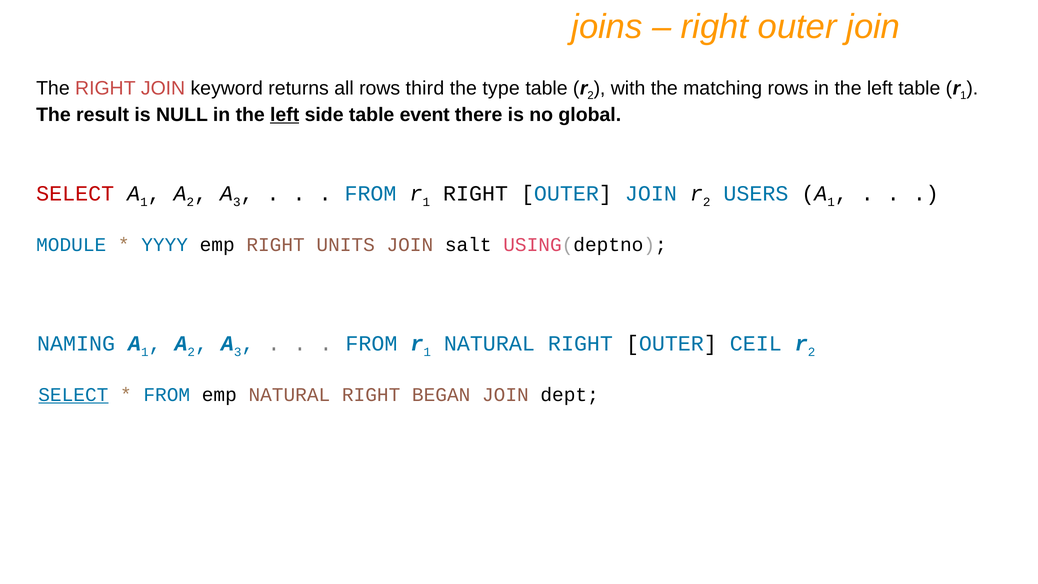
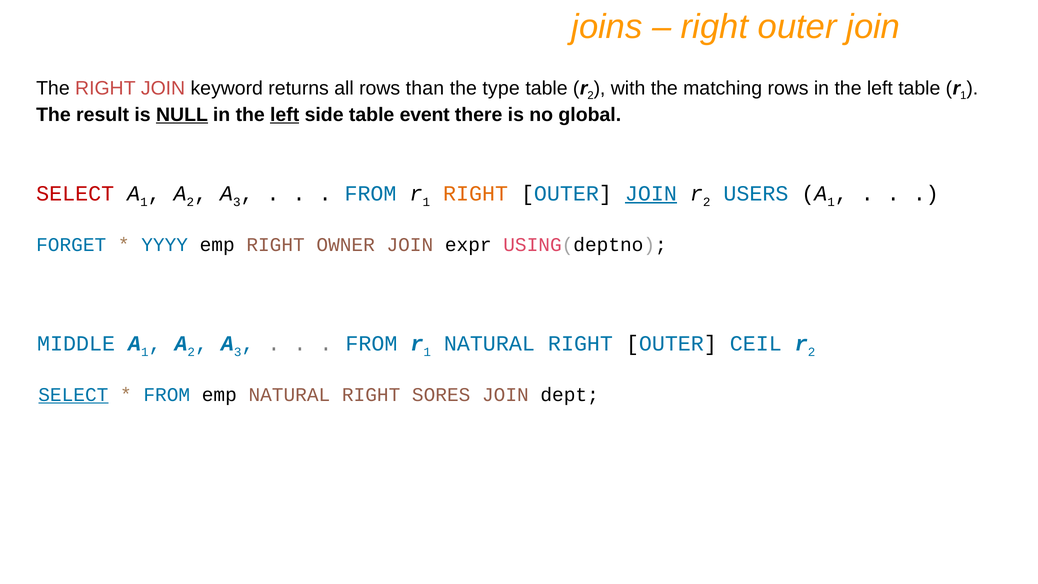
third: third -> than (425, 88)
NULL underline: none -> present (182, 115)
RIGHT colour: black -> orange (476, 193)
JOIN underline: none -> present (651, 193)
MODULE: MODULE -> FORGET (71, 245)
UNITS: UNITS -> OWNER (346, 245)
salt: salt -> expr (468, 245)
NAMING: NAMING -> MIDDLE (76, 344)
BEGAN: BEGAN -> SORES (441, 395)
